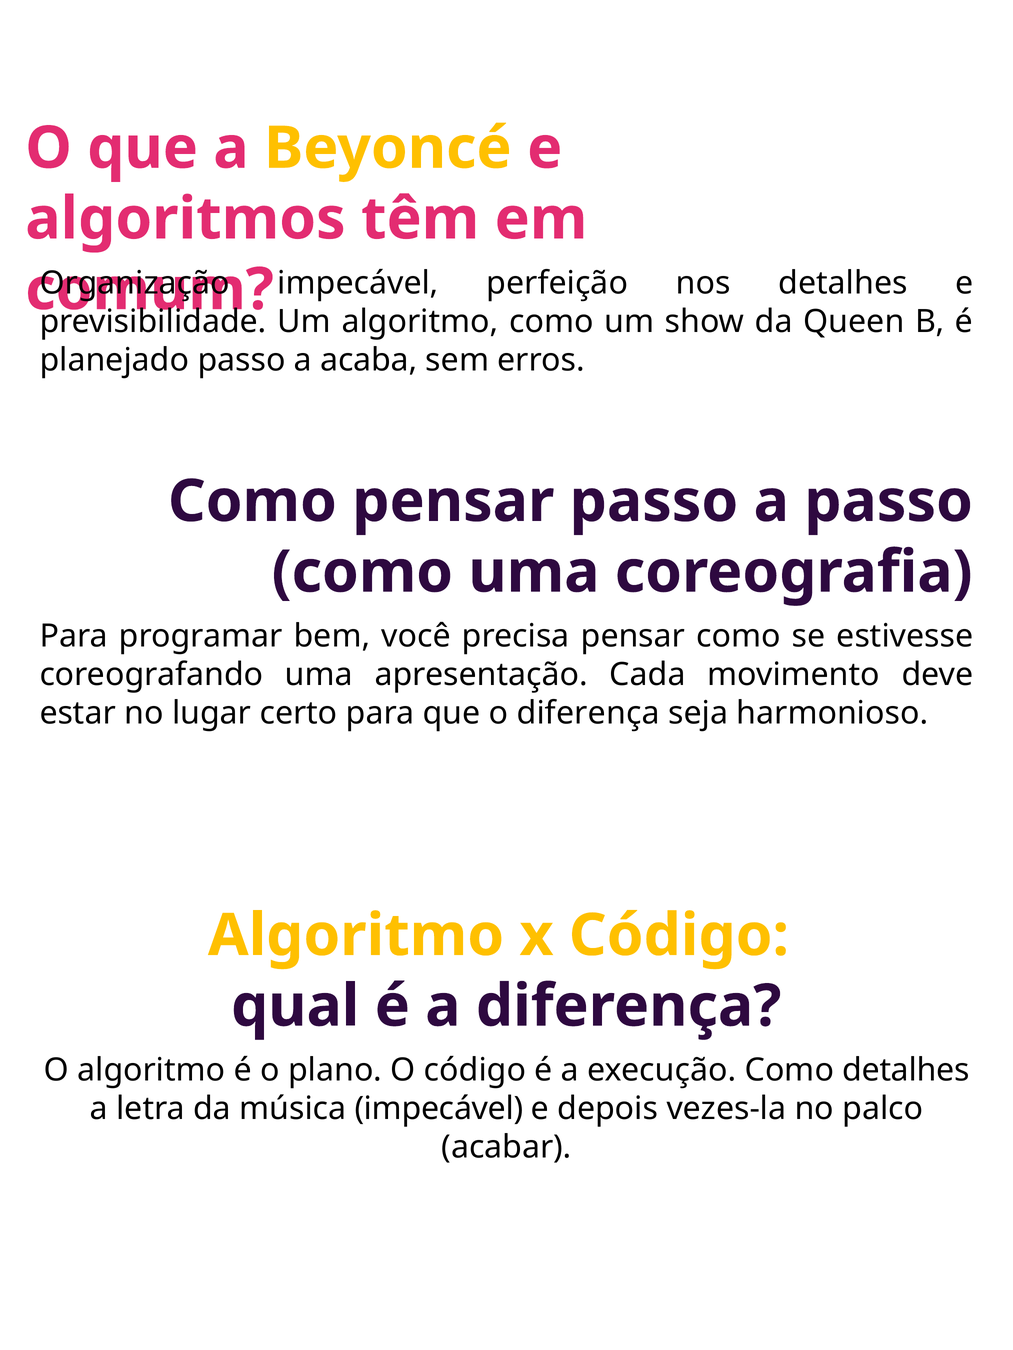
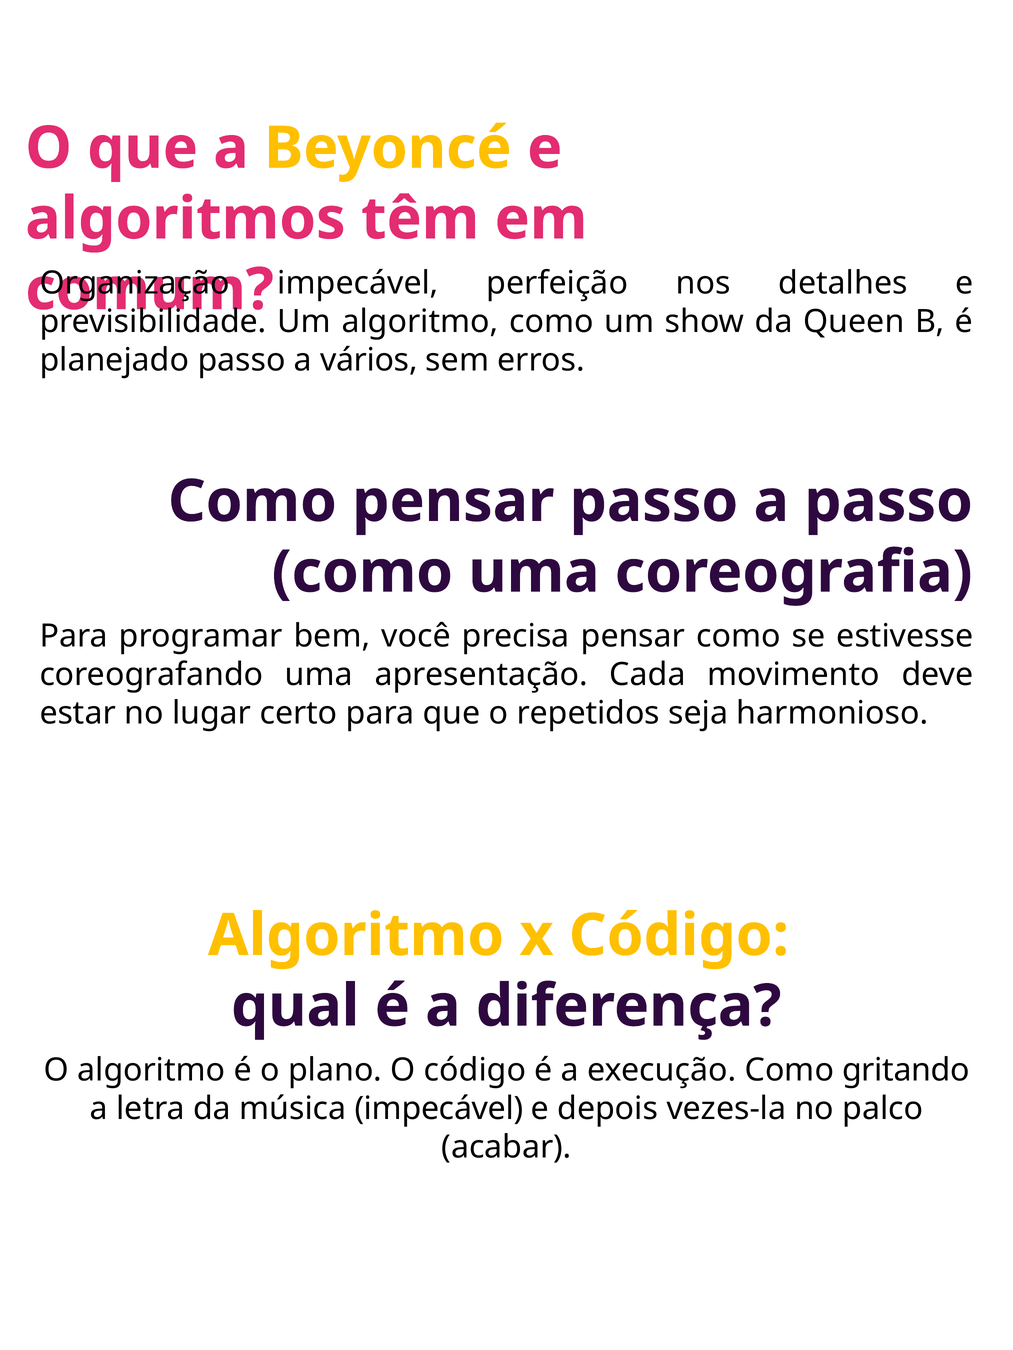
acaba: acaba -> vários (369, 360)
o diferença: diferença -> repetidos (588, 714)
Como detalhes: detalhes -> gritando (906, 1071)
